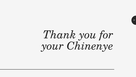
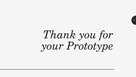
Chinenye: Chinenye -> Prototype (90, 46)
